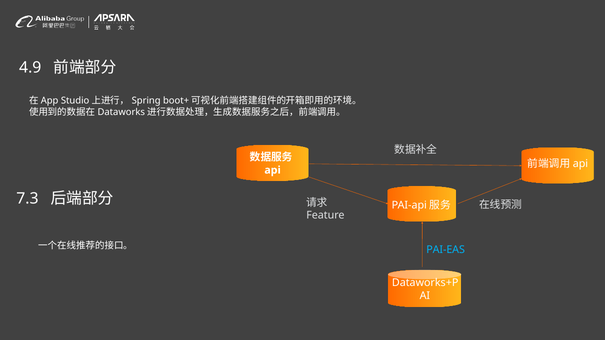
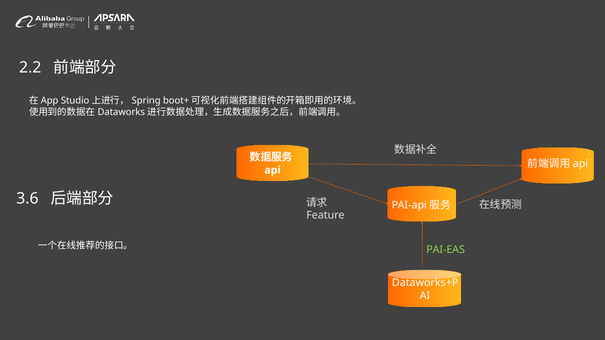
4.9: 4.9 -> 2.2 (30, 68)
7.3: 7.3 -> 3.6 (27, 199)
PAI-EAS colour: light blue -> light green (446, 250)
